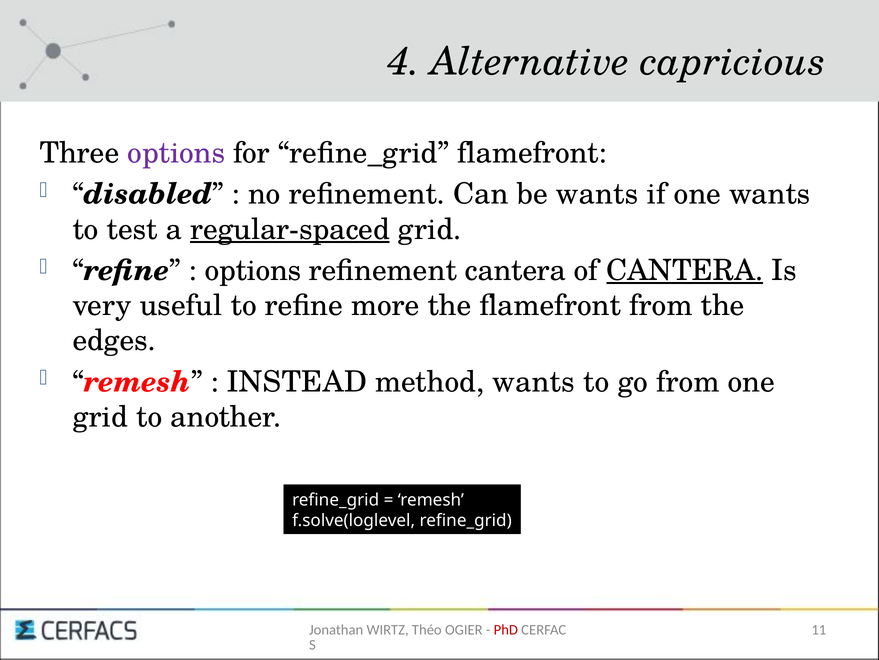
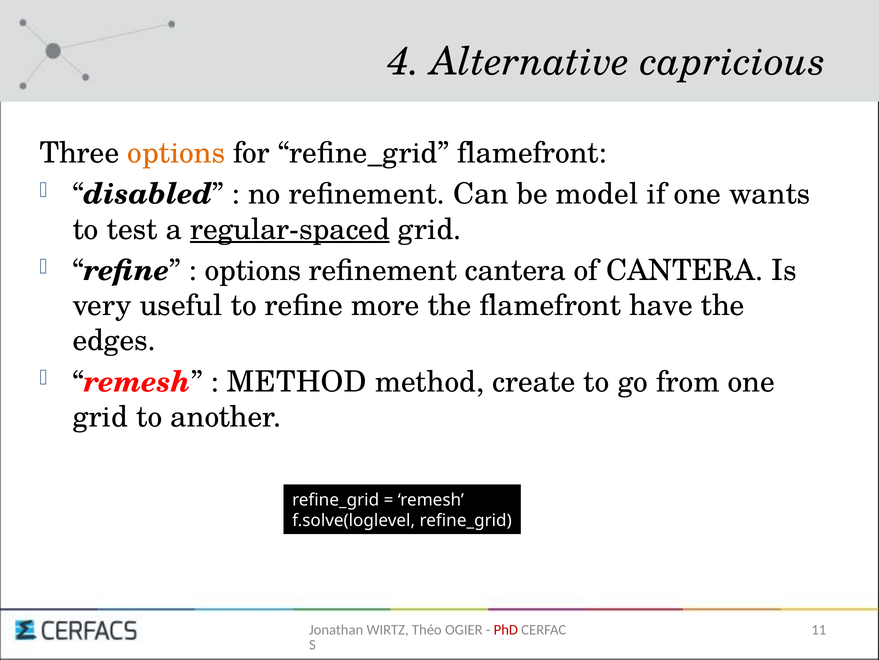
options colour: purple -> orange (176, 153)
be wants: wants -> model (597, 194)
CANTERA underline: present -> none (685, 270)
flamefront from: from -> have (661, 305)
INSTEAD: INSTEAD -> METHOD (297, 381)
method wants: wants -> create (534, 381)
